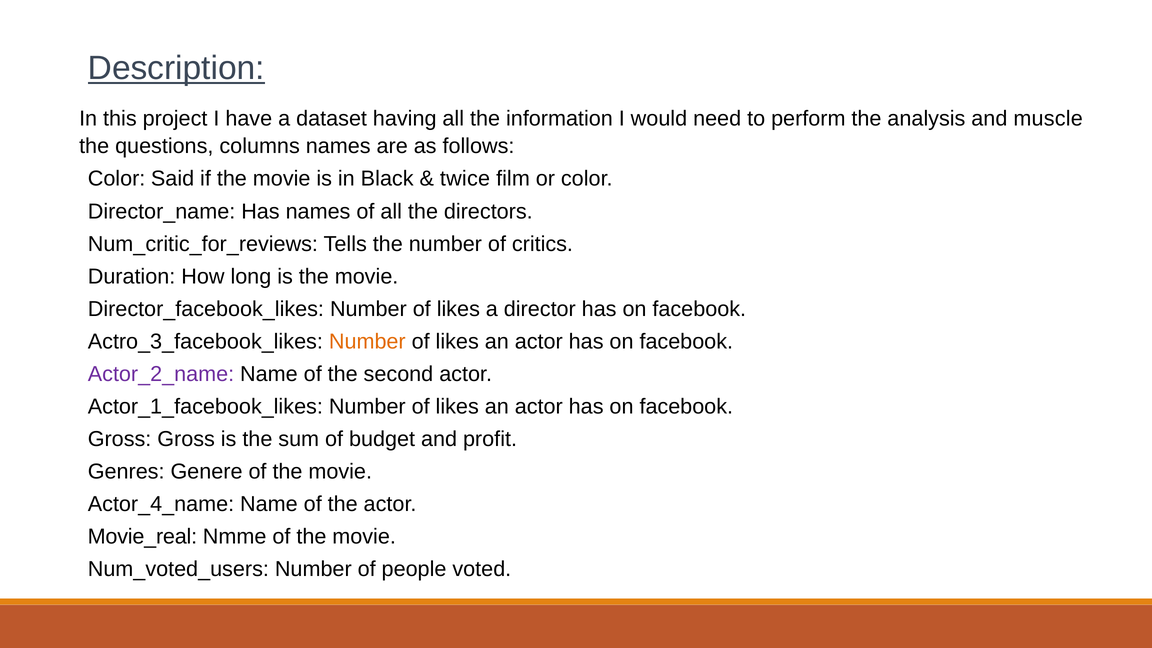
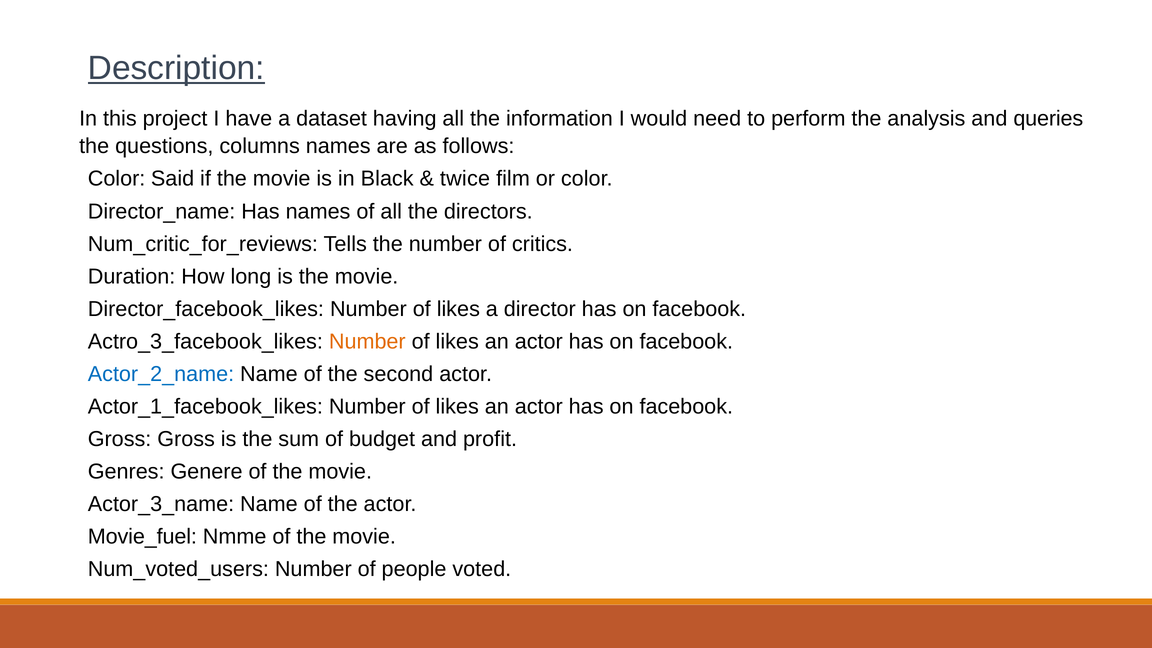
muscle: muscle -> queries (1048, 119)
Actor_2_name colour: purple -> blue (161, 374)
Actor_4_name: Actor_4_name -> Actor_3_name (161, 504)
Movie_real: Movie_real -> Movie_fuel (142, 537)
